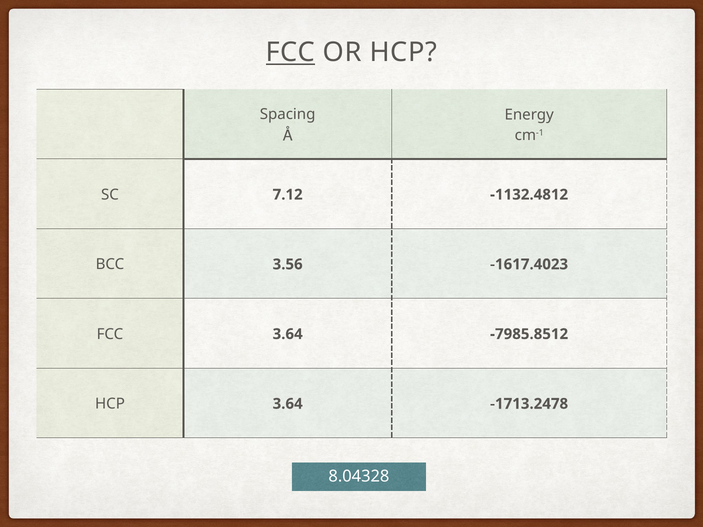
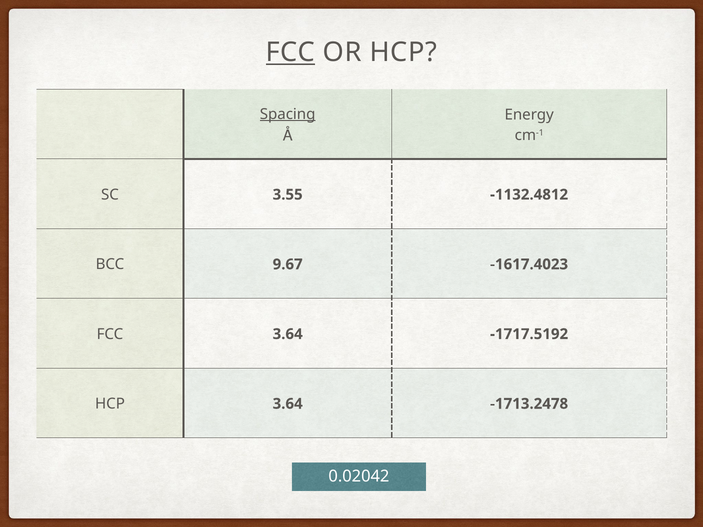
Spacing underline: none -> present (288, 114)
7.12: 7.12 -> 3.55 (288, 195)
3.56: 3.56 -> 9.67 (288, 264)
-7985.8512: -7985.8512 -> -1717.5192 (529, 334)
8.04328: 8.04328 -> 0.02042 (359, 477)
